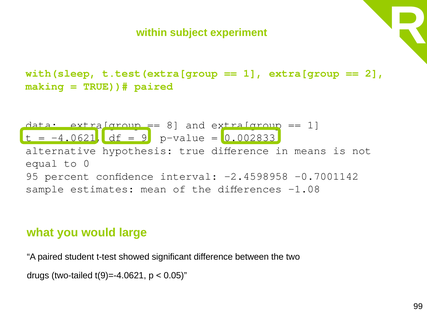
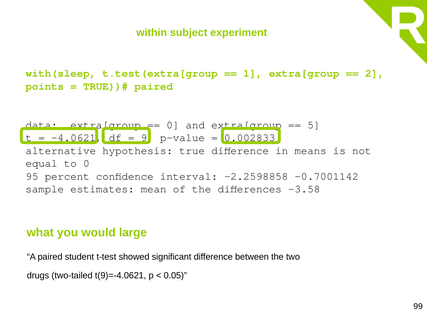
making: making -> points (45, 86)
8: 8 -> 0 (173, 125)
1: 1 -> 5 (314, 125)
-2.4598958: -2.4598958 -> -2.2598858 (256, 176)
-1.08: -1.08 -> -3.58 (304, 189)
